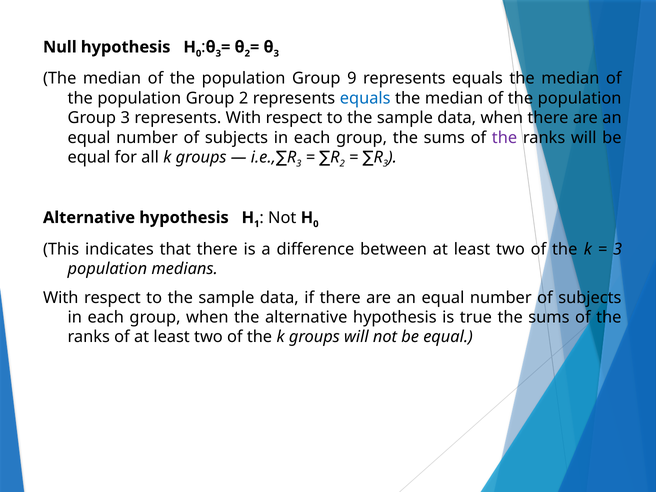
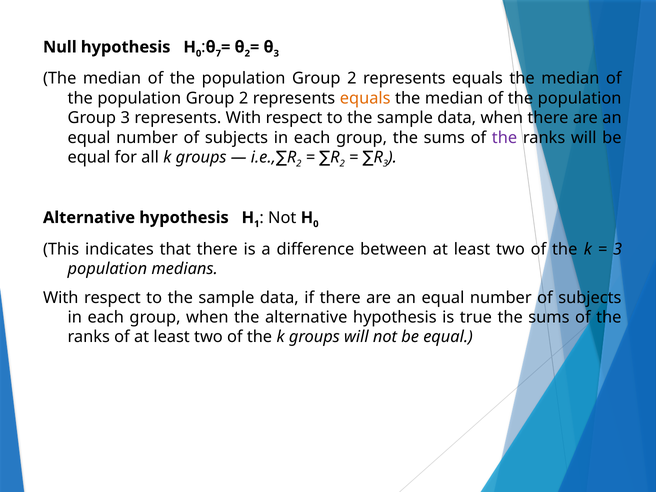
3: 3 -> 7 (218, 53)
9: 9 -> 2 (352, 79)
equals colour: blue -> orange (365, 98)
3: 3 -> 2 (299, 164)
